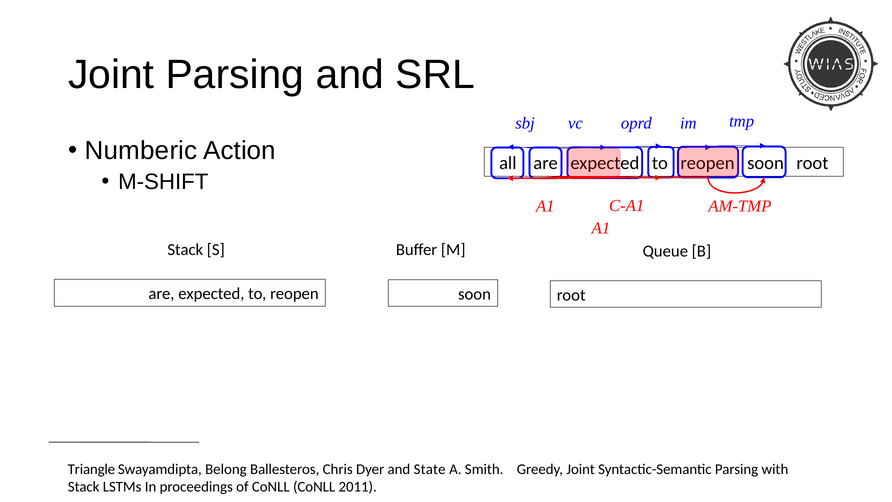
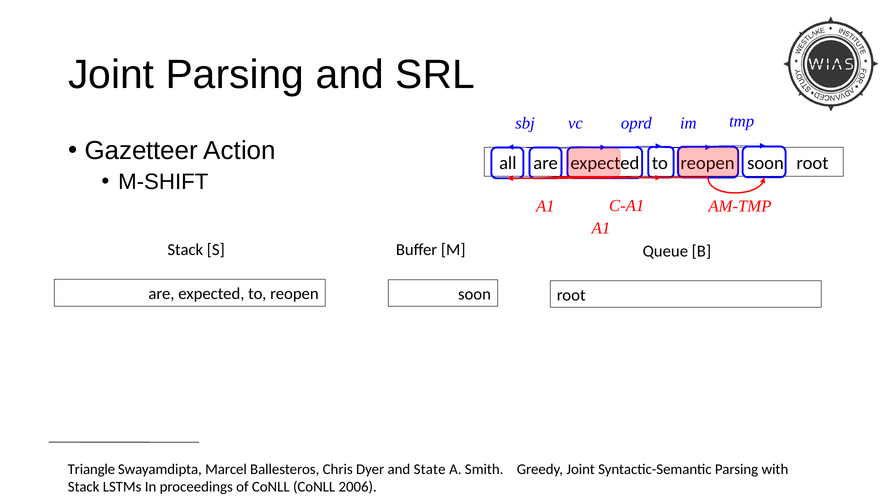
Numberic: Numberic -> Gazetteer (141, 151)
Belong: Belong -> Marcel (226, 469)
2011: 2011 -> 2006 (358, 487)
